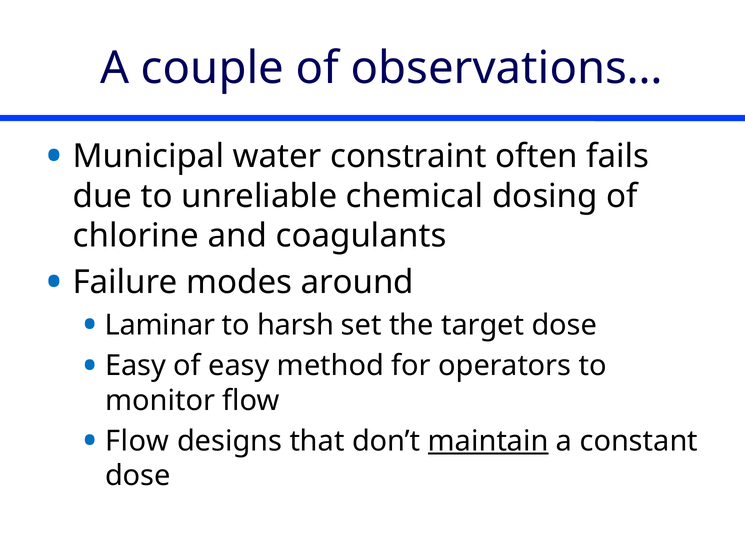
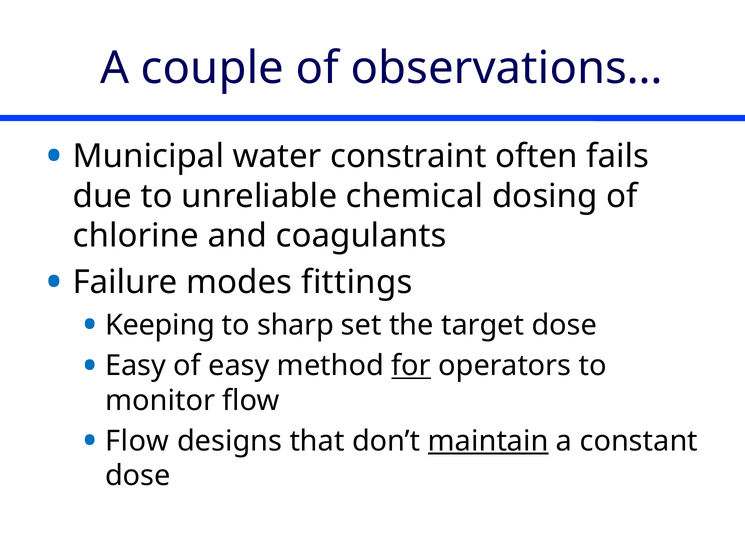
around: around -> fittings (357, 282)
Laminar: Laminar -> Keeping (160, 325)
harsh: harsh -> sharp (296, 325)
for underline: none -> present (411, 366)
